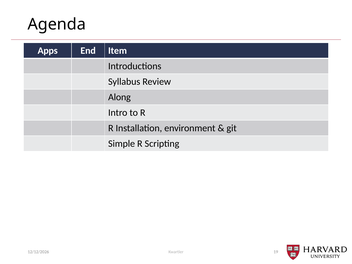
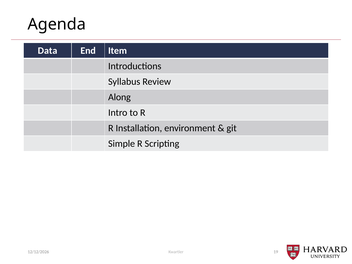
Apps: Apps -> Data (48, 51)
